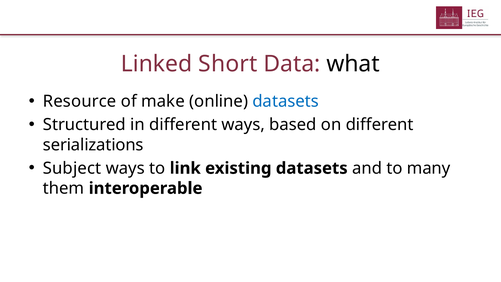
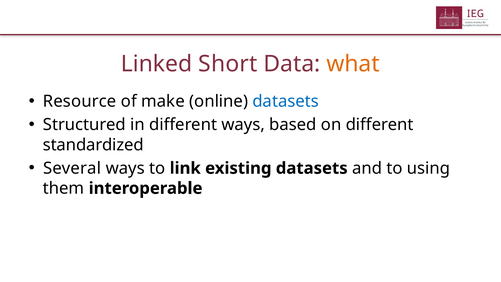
what colour: black -> orange (353, 64)
serializations: serializations -> standardized (93, 145)
Subject: Subject -> Several (72, 168)
many: many -> using (429, 168)
